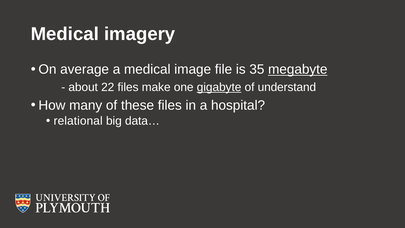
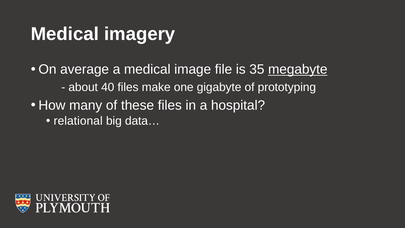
22: 22 -> 40 (108, 87)
gigabyte underline: present -> none (219, 87)
understand: understand -> prototyping (287, 87)
